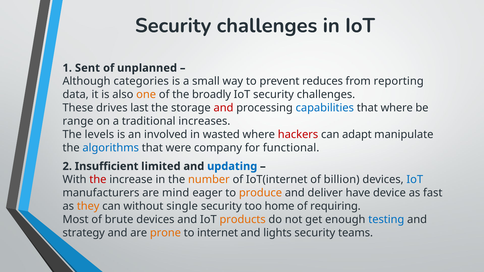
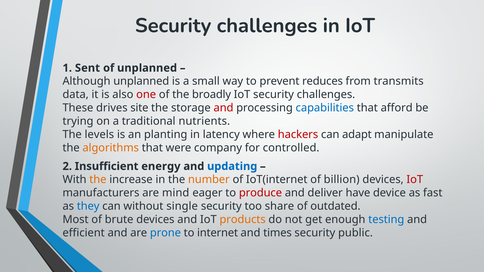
Although categories: categories -> unplanned (141, 81)
reporting: reporting -> transmits (399, 81)
one colour: orange -> red (146, 95)
last: last -> site (139, 108)
that where: where -> afford (397, 108)
range: range -> trying (78, 121)
increases: increases -> nutrients (204, 121)
involved: involved -> planting (166, 135)
wasted: wasted -> latency (221, 135)
algorithms colour: blue -> orange (111, 148)
functional: functional -> controlled (291, 148)
limited: limited -> energy (161, 166)
the colour: red -> orange (98, 180)
IoT colour: blue -> red (415, 180)
produce colour: orange -> red (260, 193)
they colour: orange -> blue (88, 206)
home: home -> share (279, 206)
requiring: requiring -> outdated (335, 206)
strategy: strategy -> efficient (84, 233)
prone colour: orange -> blue (165, 233)
lights: lights -> times (278, 233)
teams: teams -> public (356, 233)
